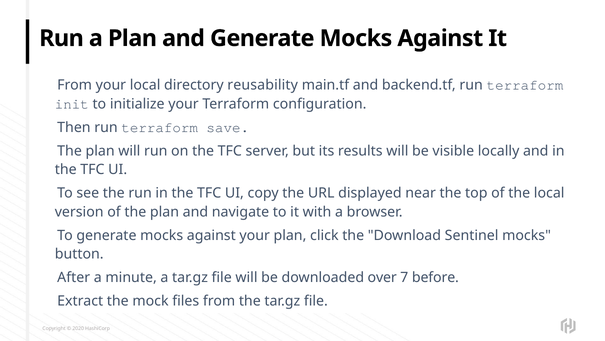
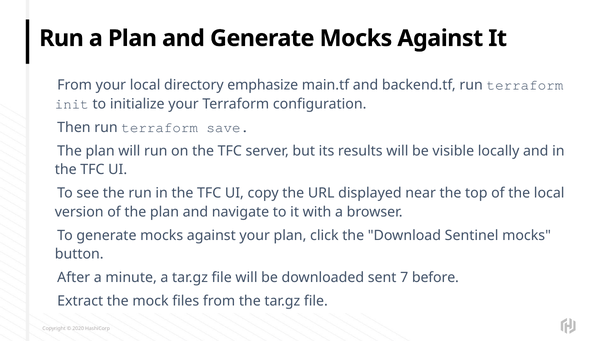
reusability: reusability -> emphasize (263, 85)
over: over -> sent (382, 277)
